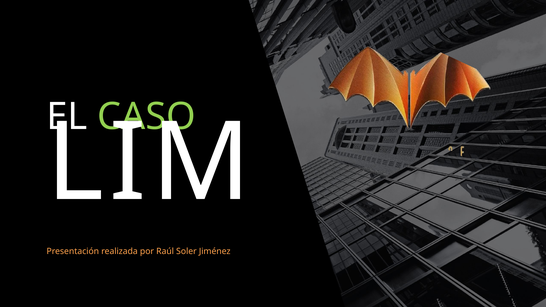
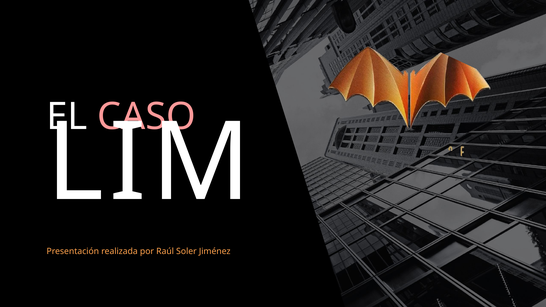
CASO colour: light green -> pink (147, 117)
